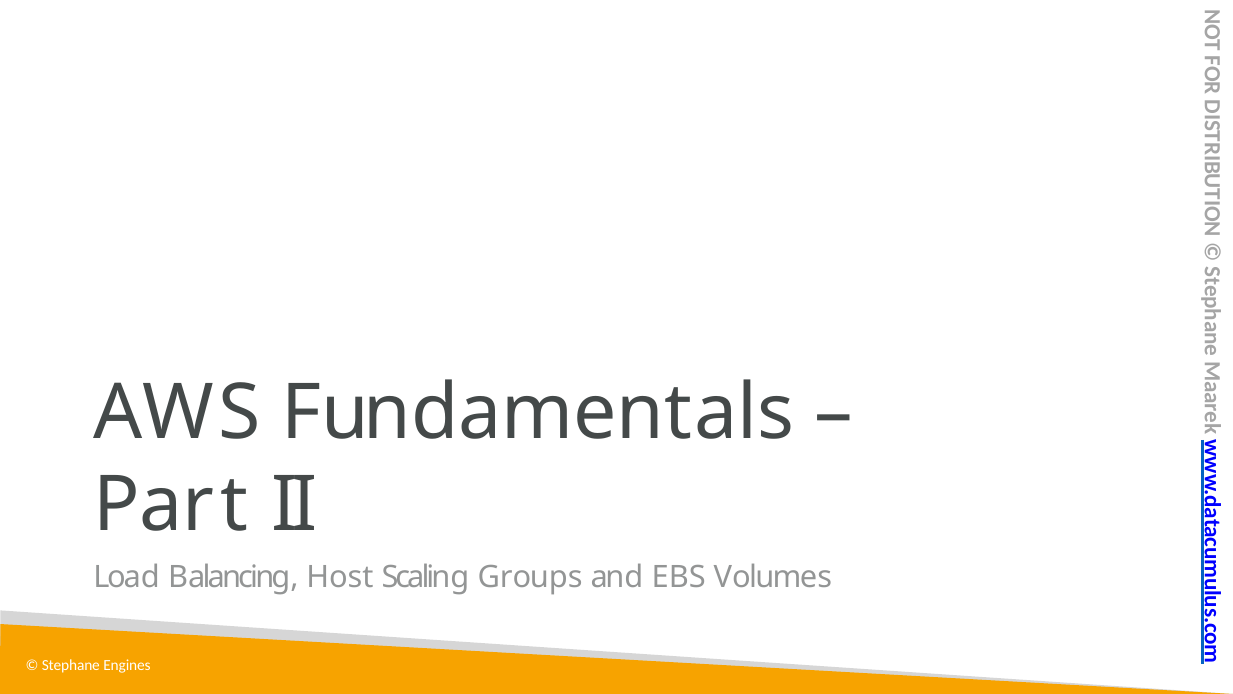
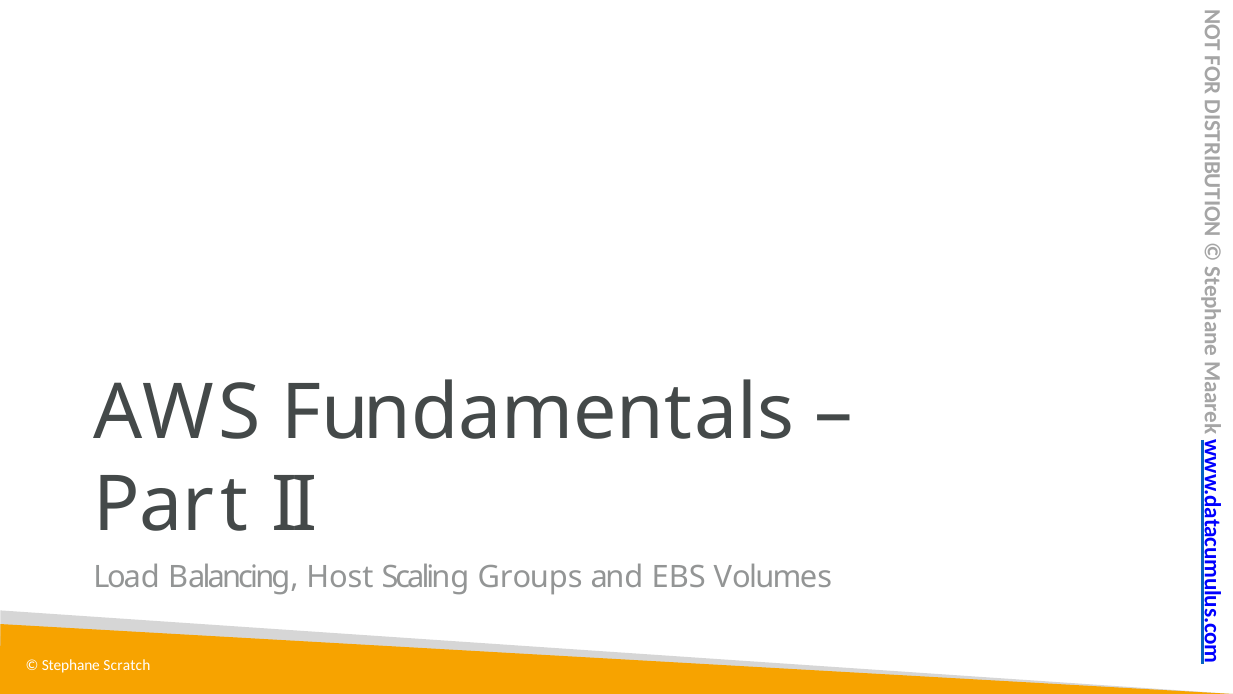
Engines: Engines -> Scratch (127, 665)
